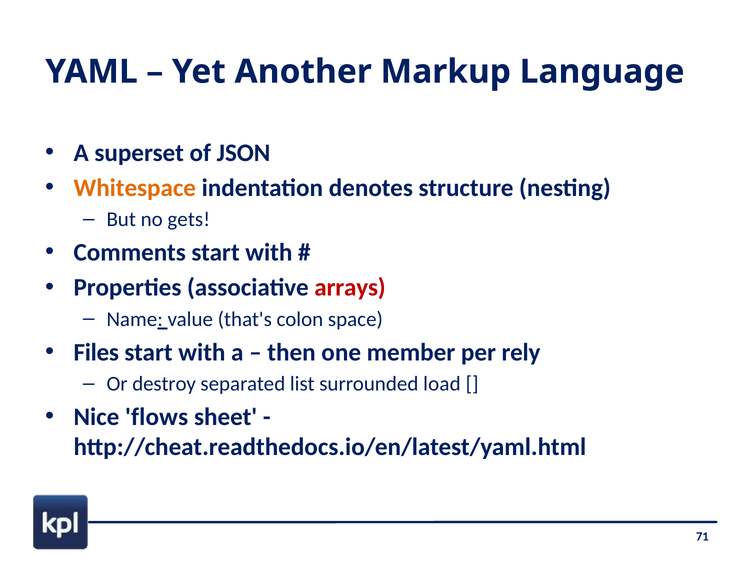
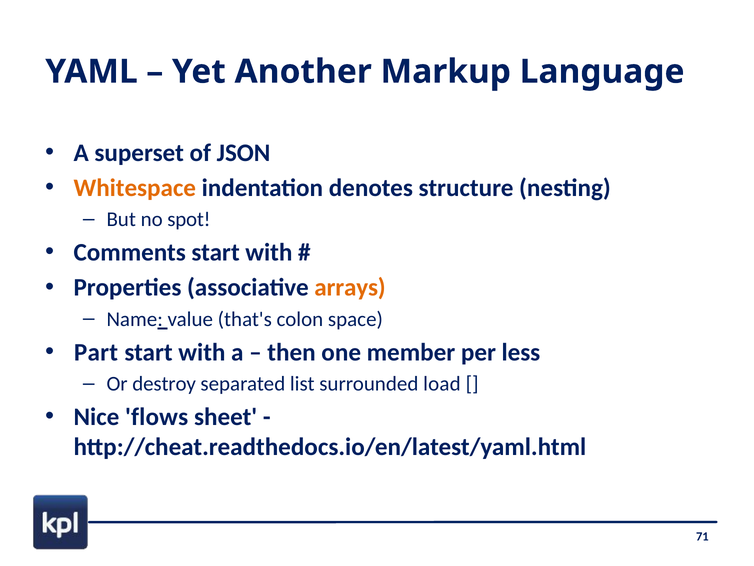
gets: gets -> spot (189, 219)
arrays colour: red -> orange (350, 287)
Files: Files -> Part (96, 352)
rely: rely -> less (521, 352)
